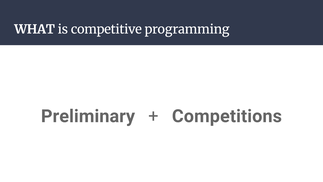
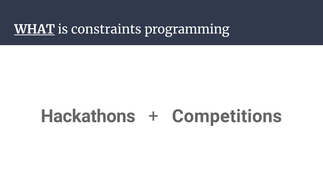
WHAT underline: none -> present (35, 29)
competitive: competitive -> constraints (106, 29)
Preliminary: Preliminary -> Hackathons (88, 116)
